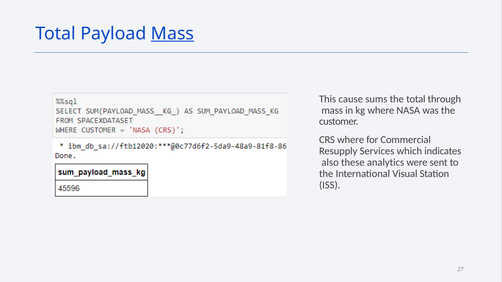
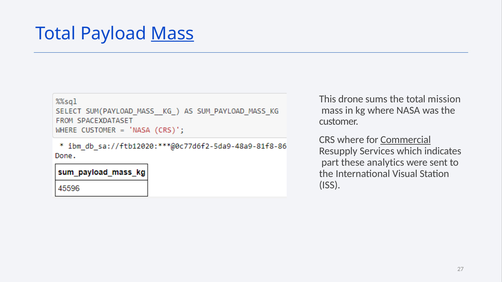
cause: cause -> drone (351, 99)
through: through -> mission (444, 99)
Commercial underline: none -> present (406, 140)
also: also -> part (330, 163)
